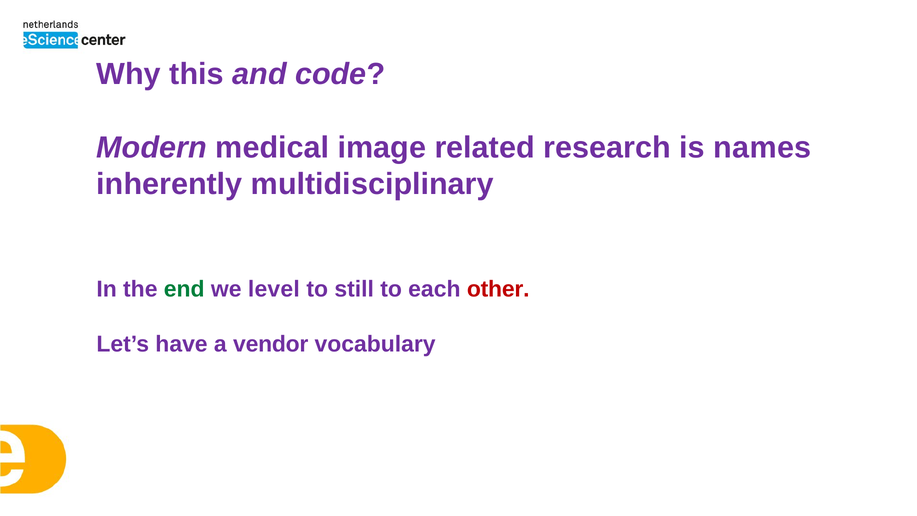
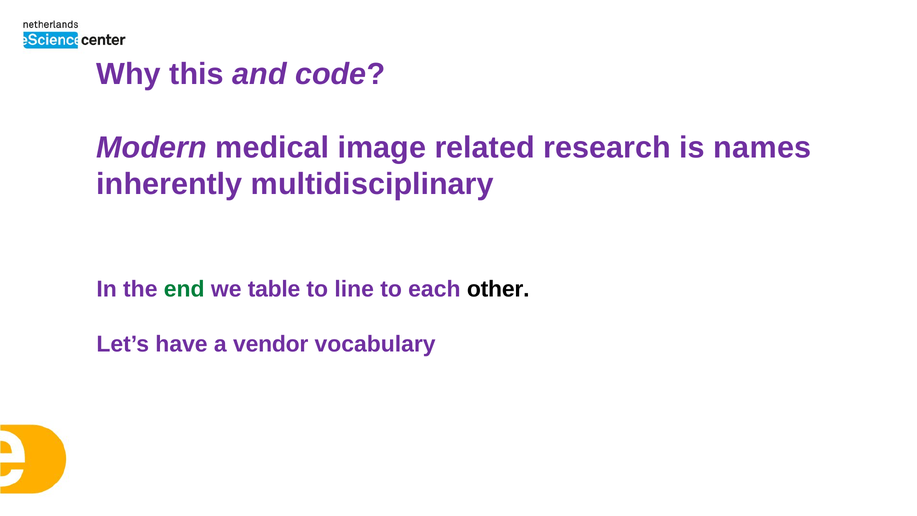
level: level -> table (274, 289)
still: still -> line (354, 289)
other colour: red -> black (498, 289)
